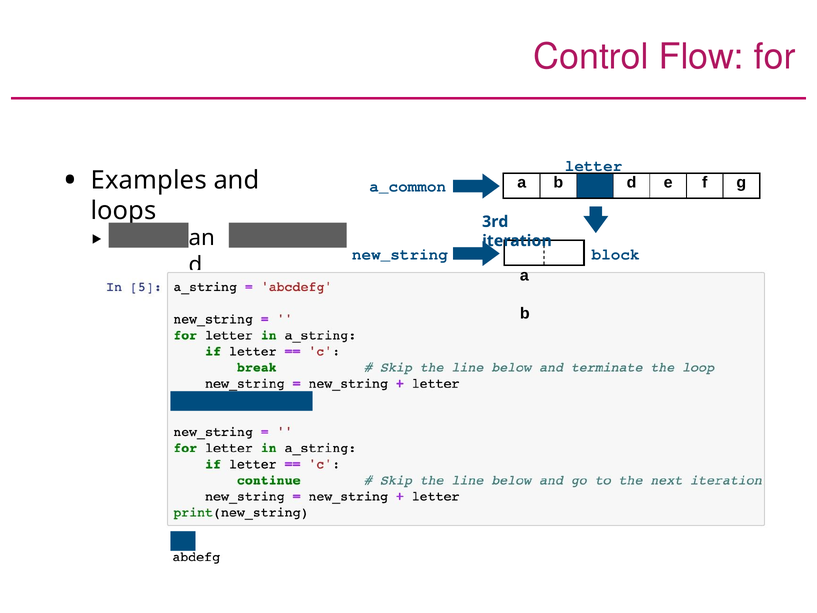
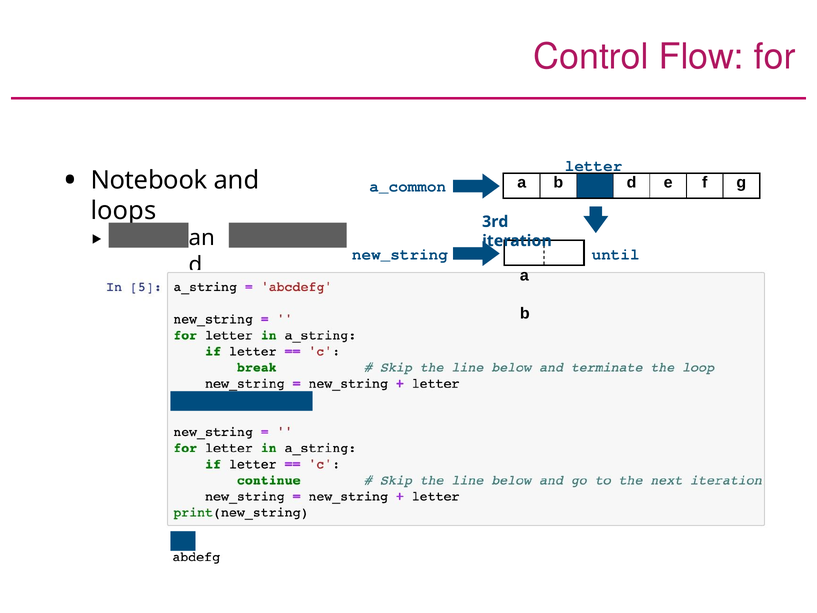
Examples: Examples -> Notebook (149, 180)
block: block -> until (616, 255)
